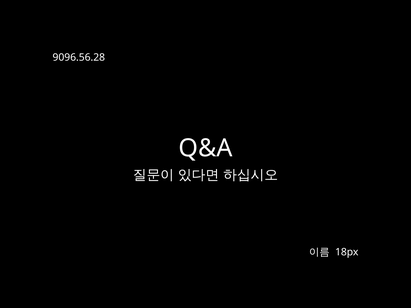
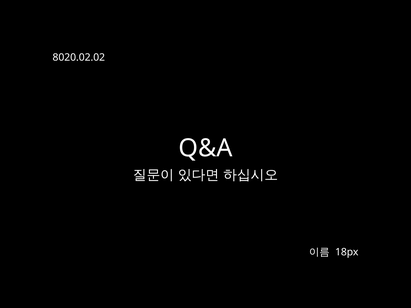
9096.56.28: 9096.56.28 -> 8020.02.02 (79, 57)
